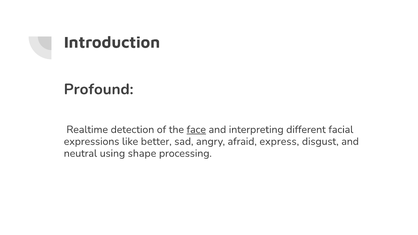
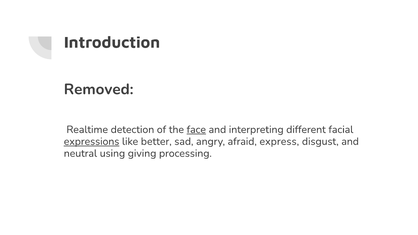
Profound: Profound -> Removed (99, 89)
expressions underline: none -> present (92, 142)
shape: shape -> giving (142, 153)
